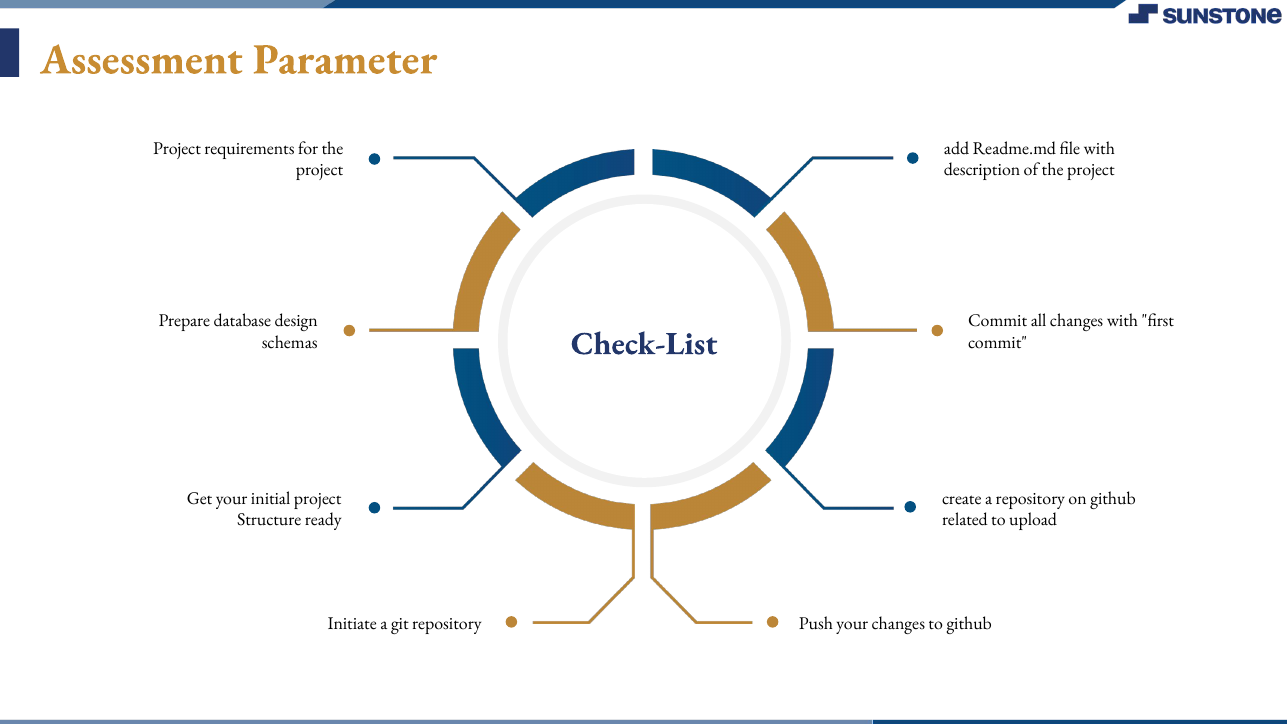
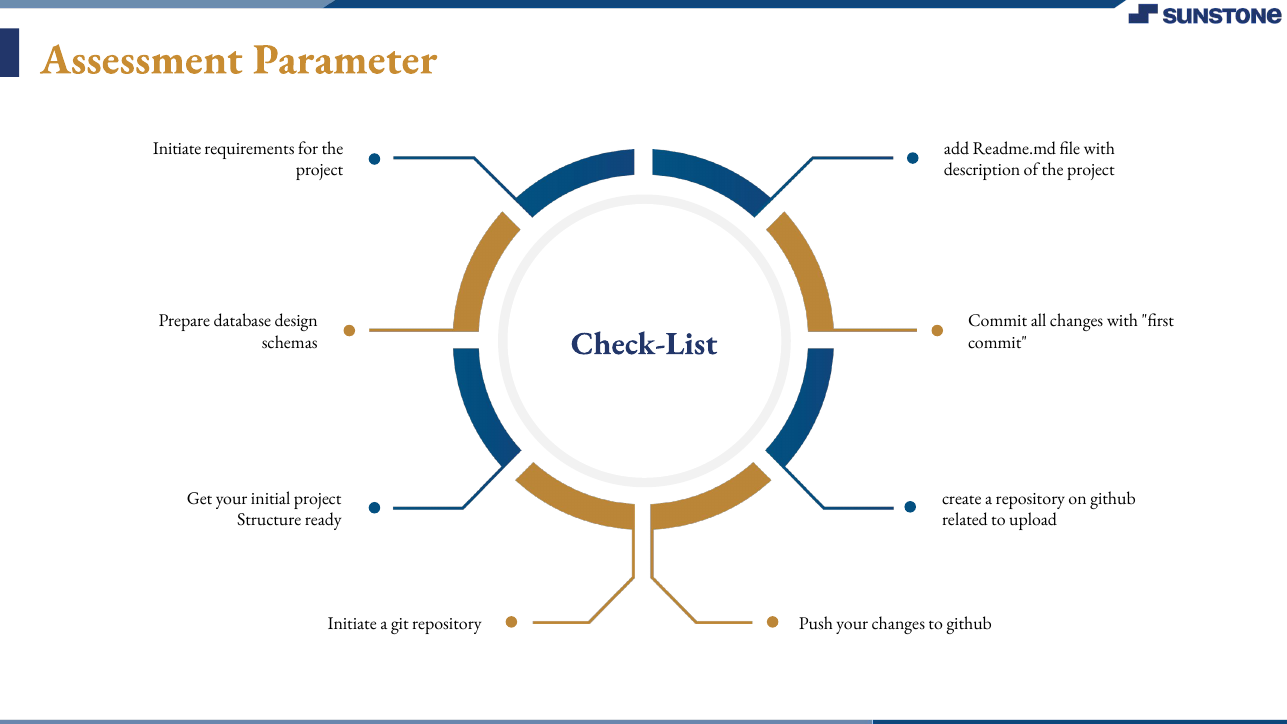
Project: Project -> Initiate (177, 148)
